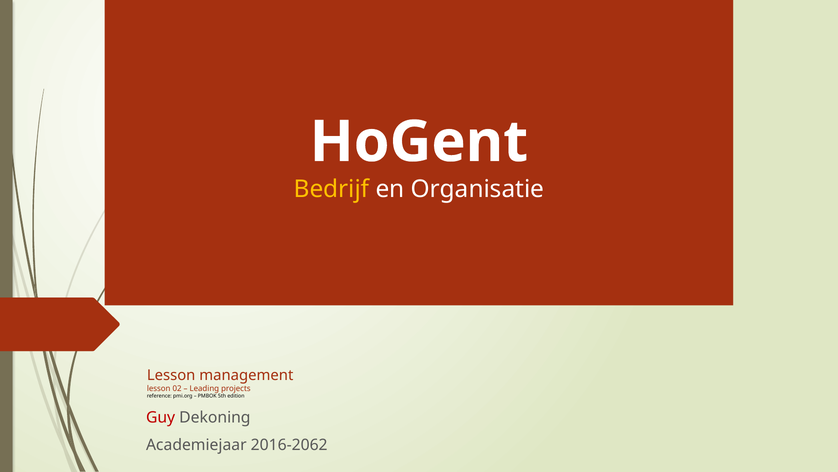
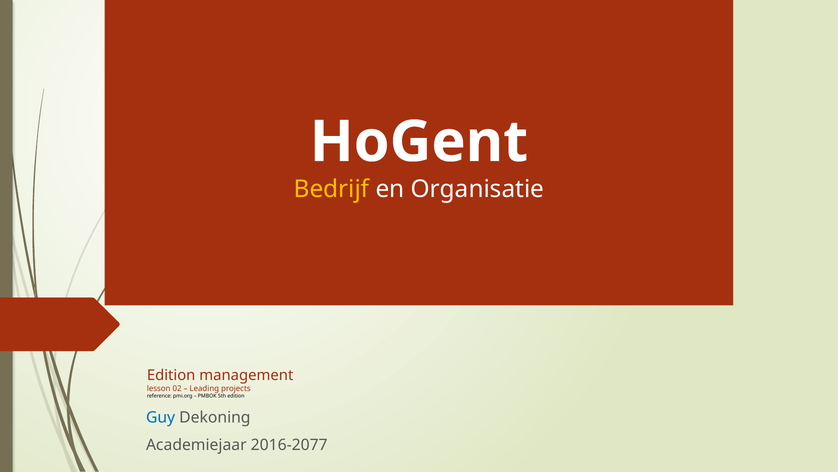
Lesson: Lesson -> Edition (171, 375)
Guy colour: red -> blue (161, 417)
2016-2062: 2016-2062 -> 2016-2077 (289, 444)
